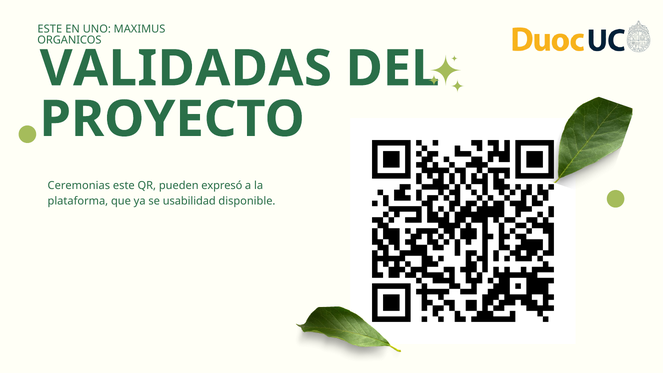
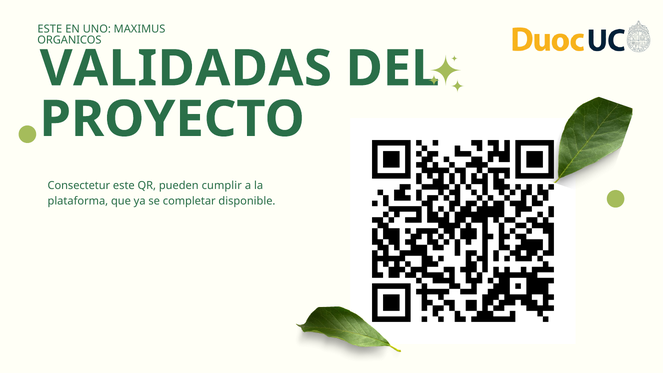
Ceremonias: Ceremonias -> Consectetur (79, 186)
expresó: expresó -> cumplir (222, 186)
usabilidad: usabilidad -> completar (189, 201)
